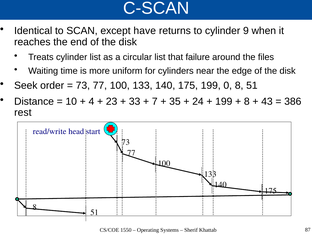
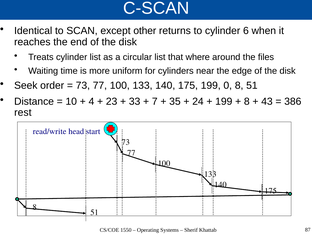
have: have -> other (145, 31)
9: 9 -> 6 (246, 31)
failure: failure -> where (198, 57)
